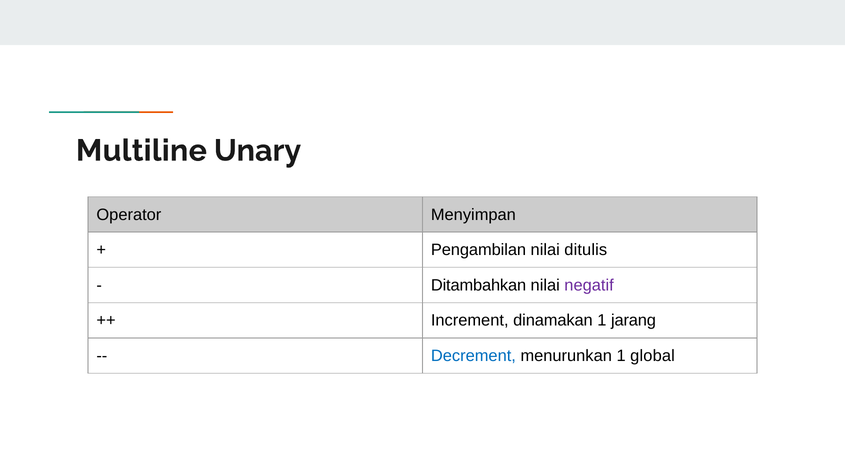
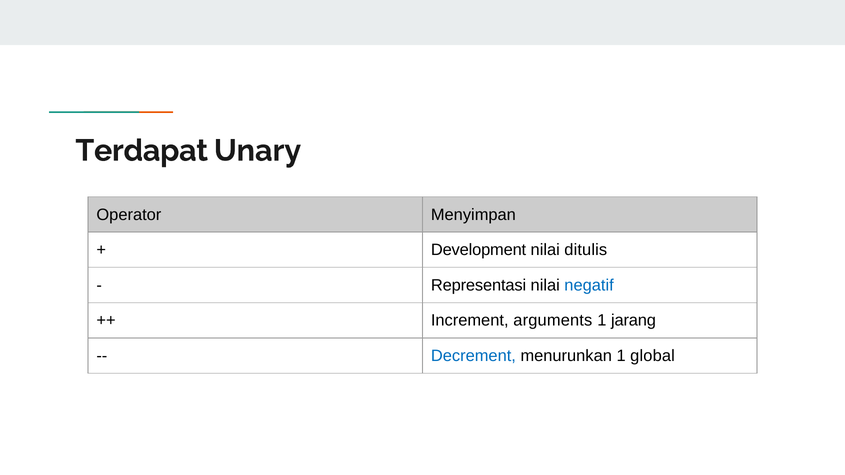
Multiline: Multiline -> Terdapat (142, 151)
Pengambilan: Pengambilan -> Development (479, 250)
Ditambahkan: Ditambahkan -> Representasi (479, 285)
negatif colour: purple -> blue (589, 285)
dinamakan: dinamakan -> arguments (553, 321)
